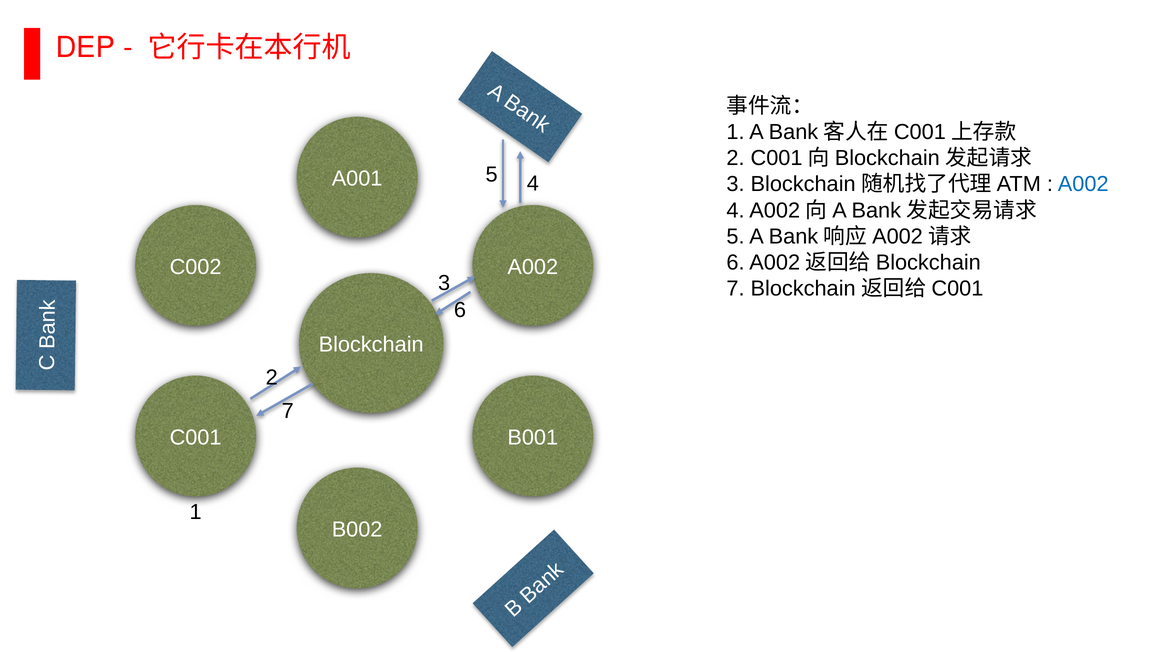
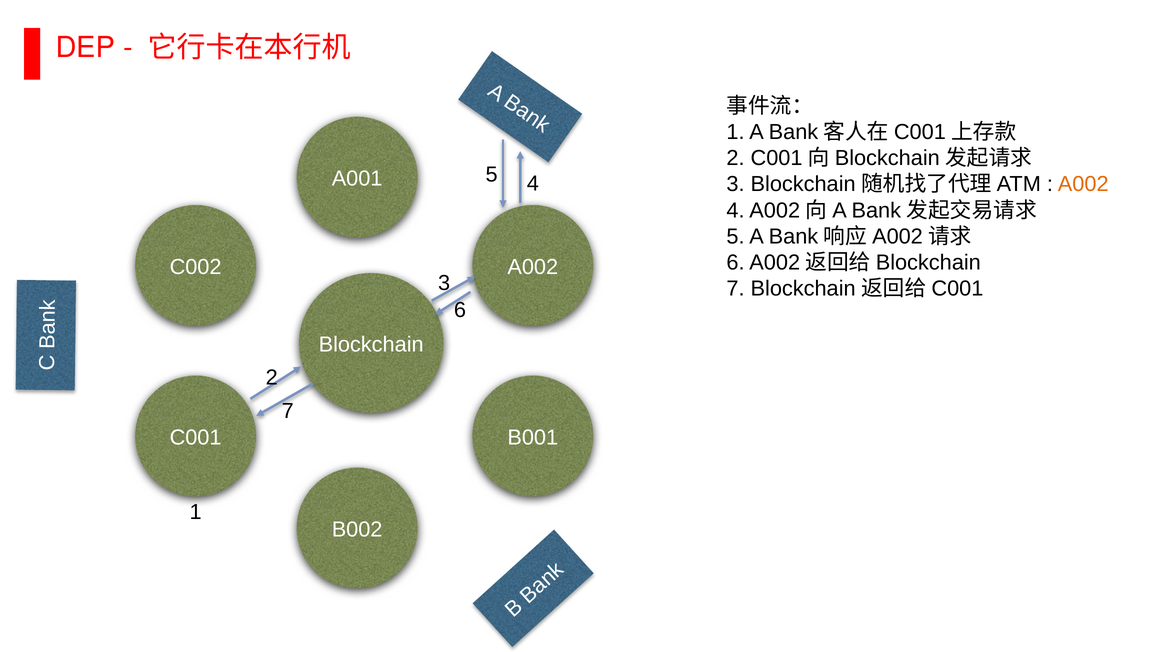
A002 colour: blue -> orange (1083, 184)
